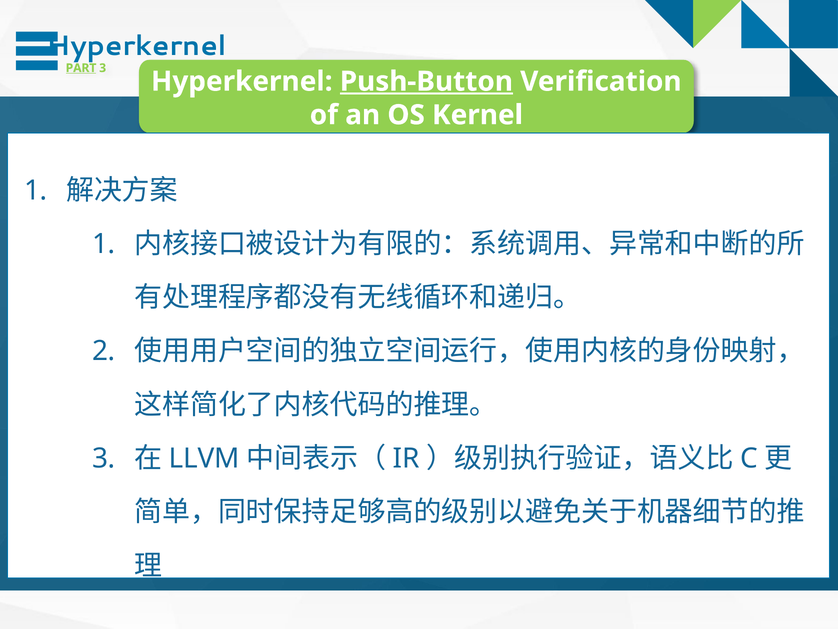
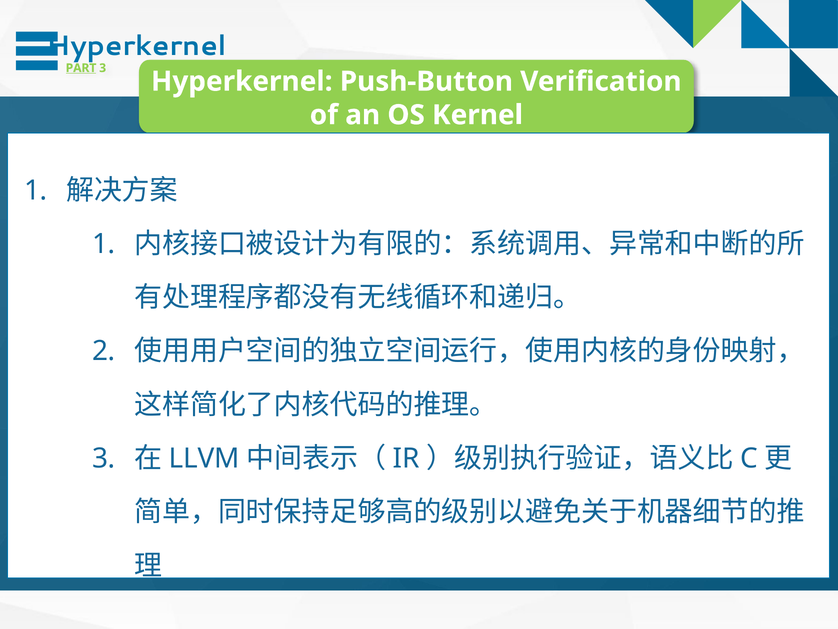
Push-Button underline: present -> none (426, 81)
